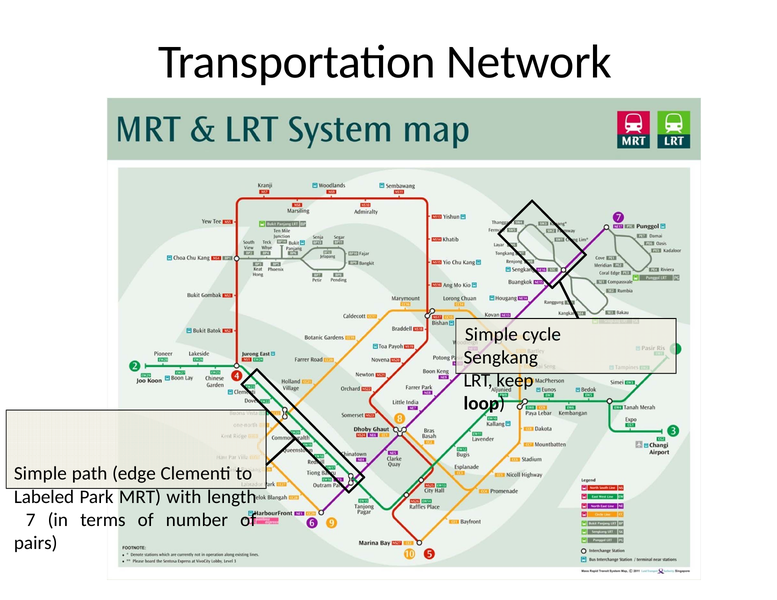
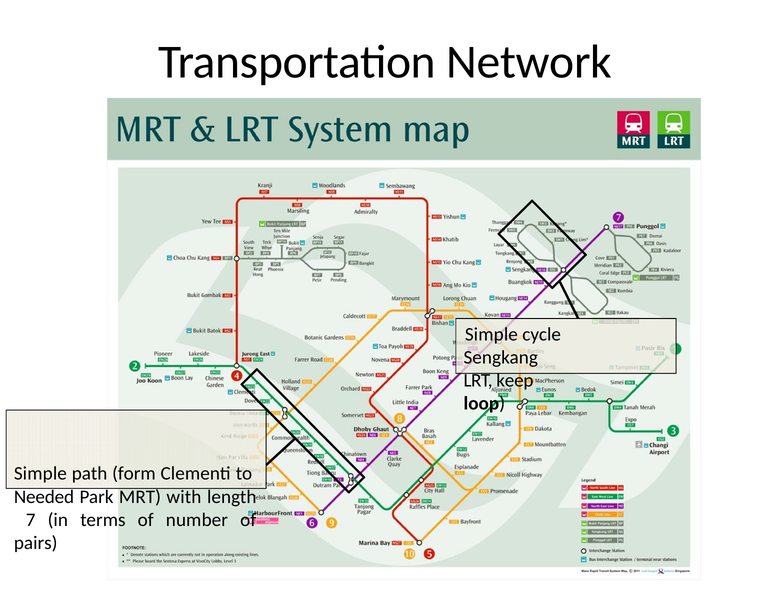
edge: edge -> form (134, 474)
Labeled: Labeled -> Needed (44, 497)
